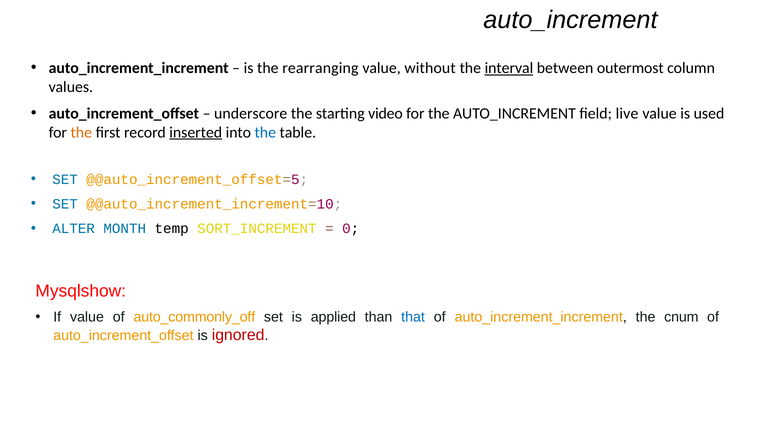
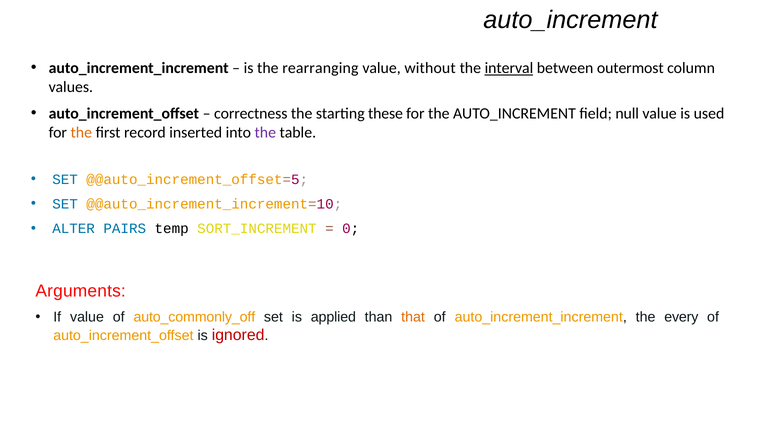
underscore: underscore -> correctness (251, 114)
video: video -> these (385, 114)
live: live -> null (627, 114)
inserted underline: present -> none (196, 133)
the colour: blue -> purple (265, 133)
MONTH: MONTH -> PAIRS (125, 229)
Mysqlshow: Mysqlshow -> Arguments (81, 291)
that colour: blue -> orange (413, 317)
cnum: cnum -> every (681, 317)
